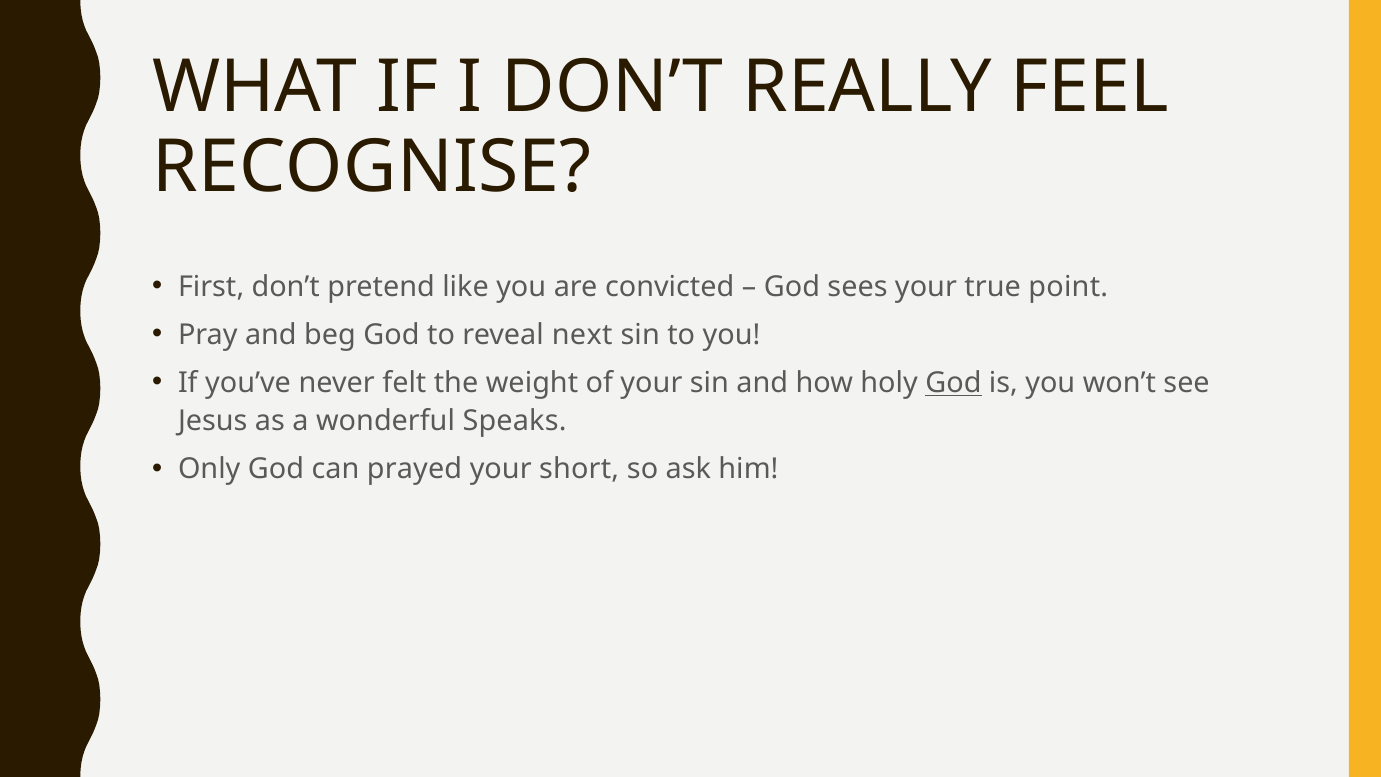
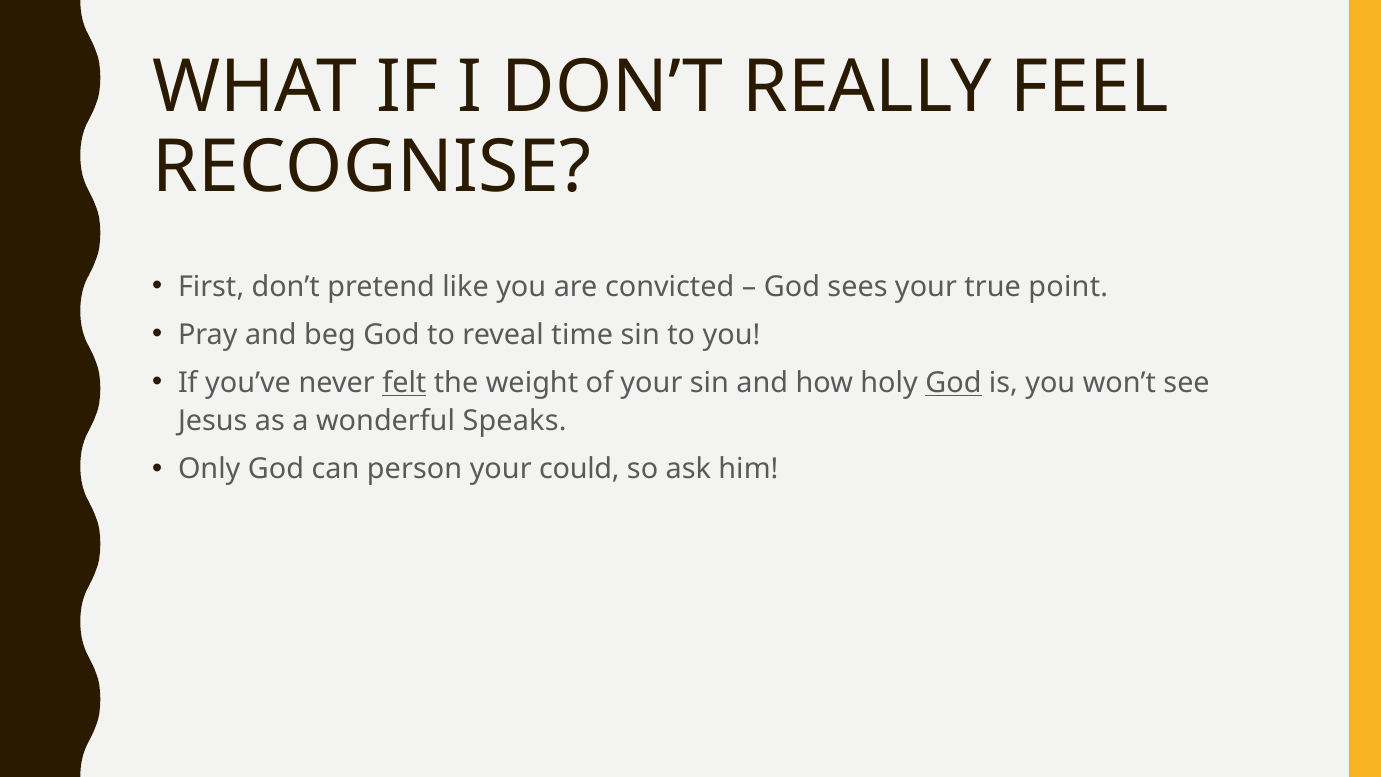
next: next -> time (582, 335)
felt underline: none -> present (404, 383)
prayed: prayed -> person (415, 469)
short: short -> could (579, 469)
